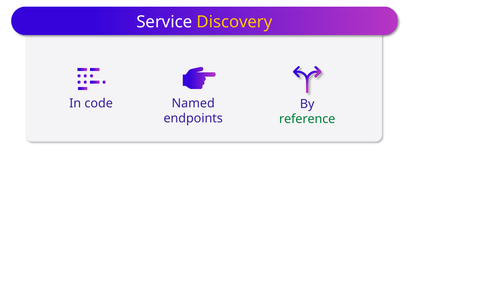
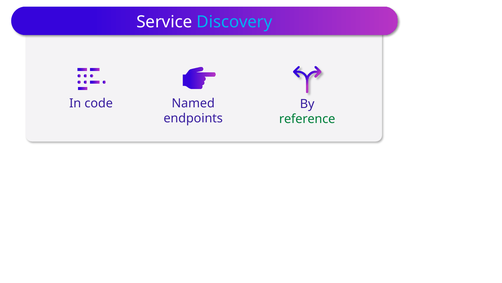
Discovery colour: yellow -> light blue (235, 22)
